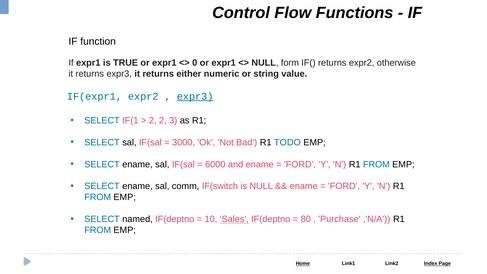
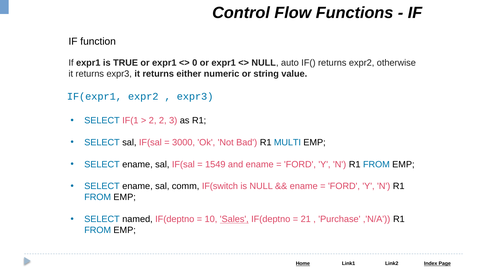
form: form -> auto (290, 63)
expr3 underline: present -> none (195, 96)
TODO: TODO -> MULTI (287, 142)
6000: 6000 -> 1549 (215, 164)
80: 80 -> 21 (306, 219)
